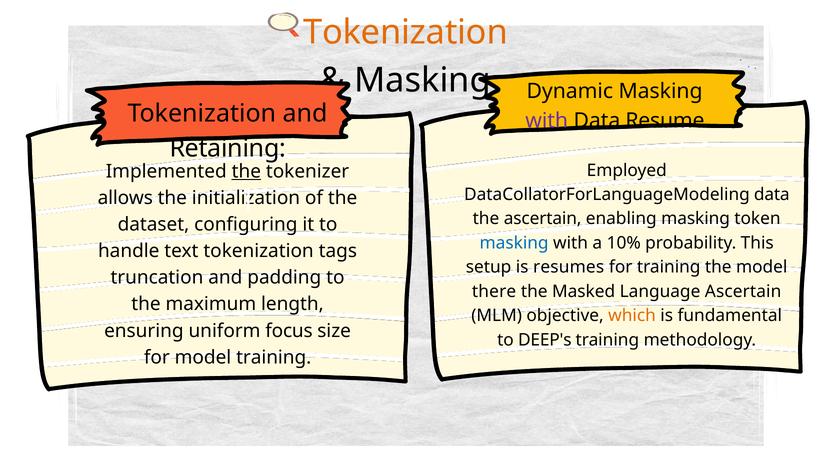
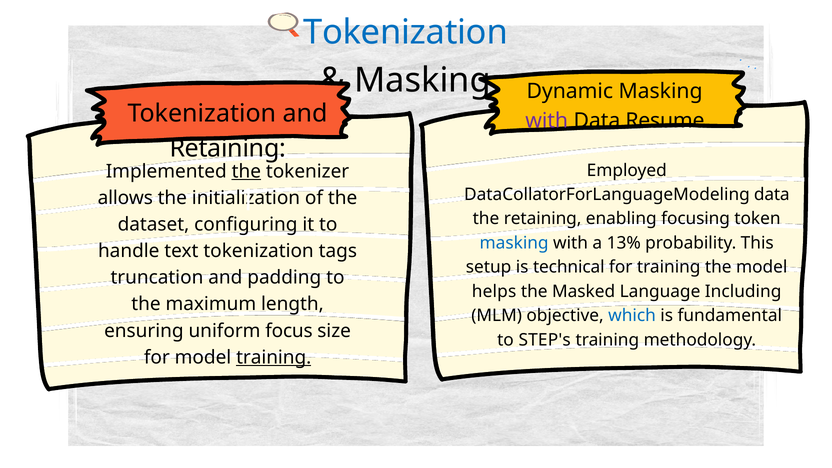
Tokenization colour: orange -> blue (406, 32)
the ascertain: ascertain -> retaining (543, 219)
enabling masking: masking -> focusing (696, 219)
10%: 10% -> 13% (624, 243)
resumes: resumes -> technical (569, 267)
there: there -> helps (494, 291)
Language Ascertain: Ascertain -> Including (743, 291)
which colour: orange -> blue (632, 316)
DEEP's: DEEP's -> STEP's (545, 340)
training underline: none -> present (274, 357)
